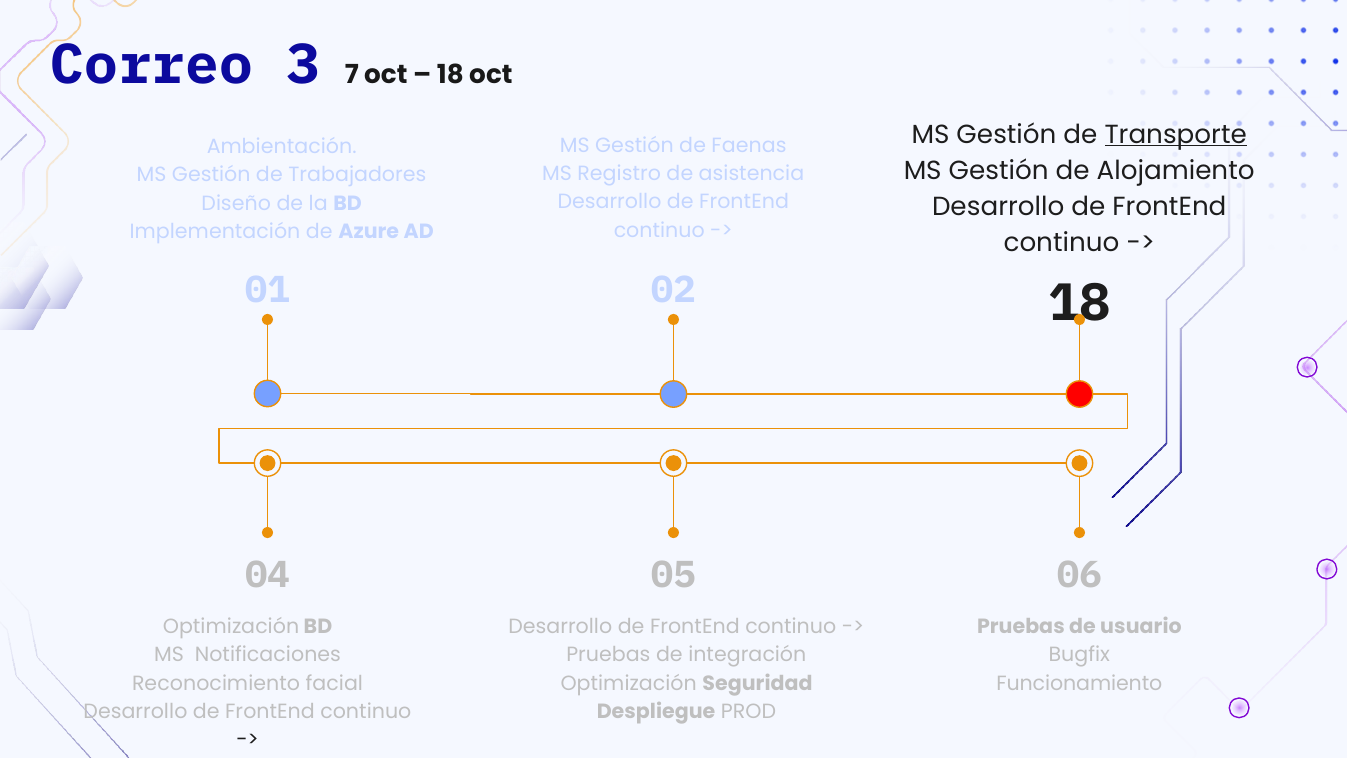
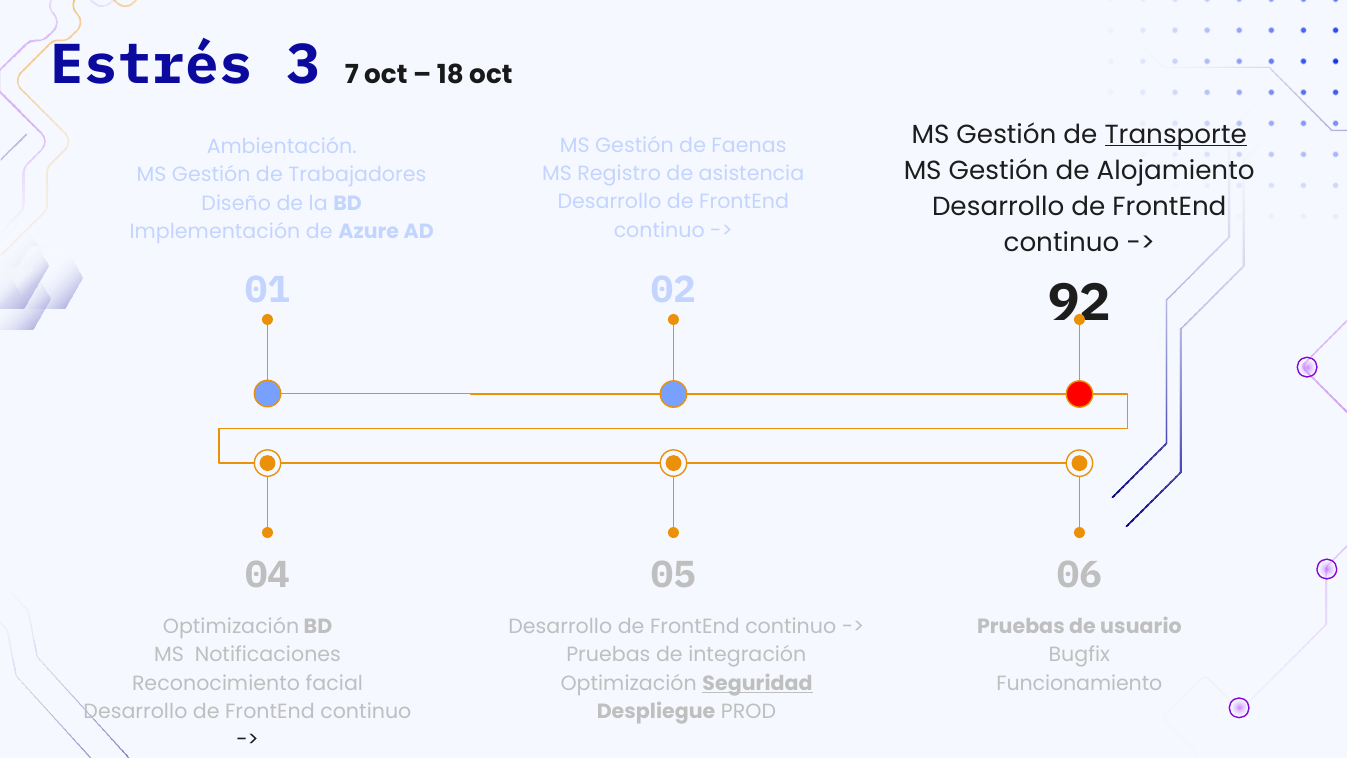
Correo: Correo -> Estrés (152, 65)
02 18: 18 -> 92 (1079, 303)
Seguridad underline: none -> present (757, 683)
